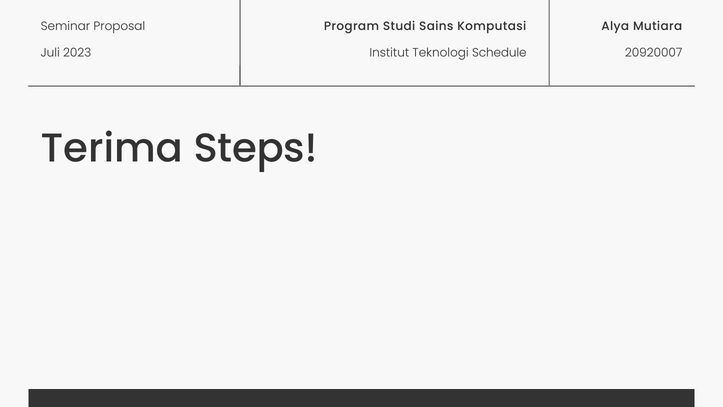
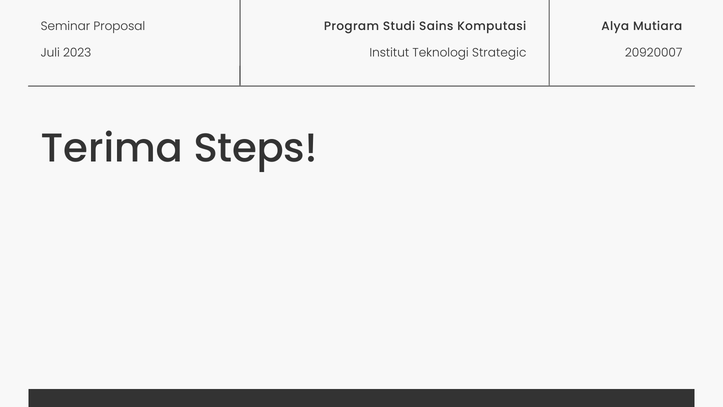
Schedule: Schedule -> Strategic (499, 53)
